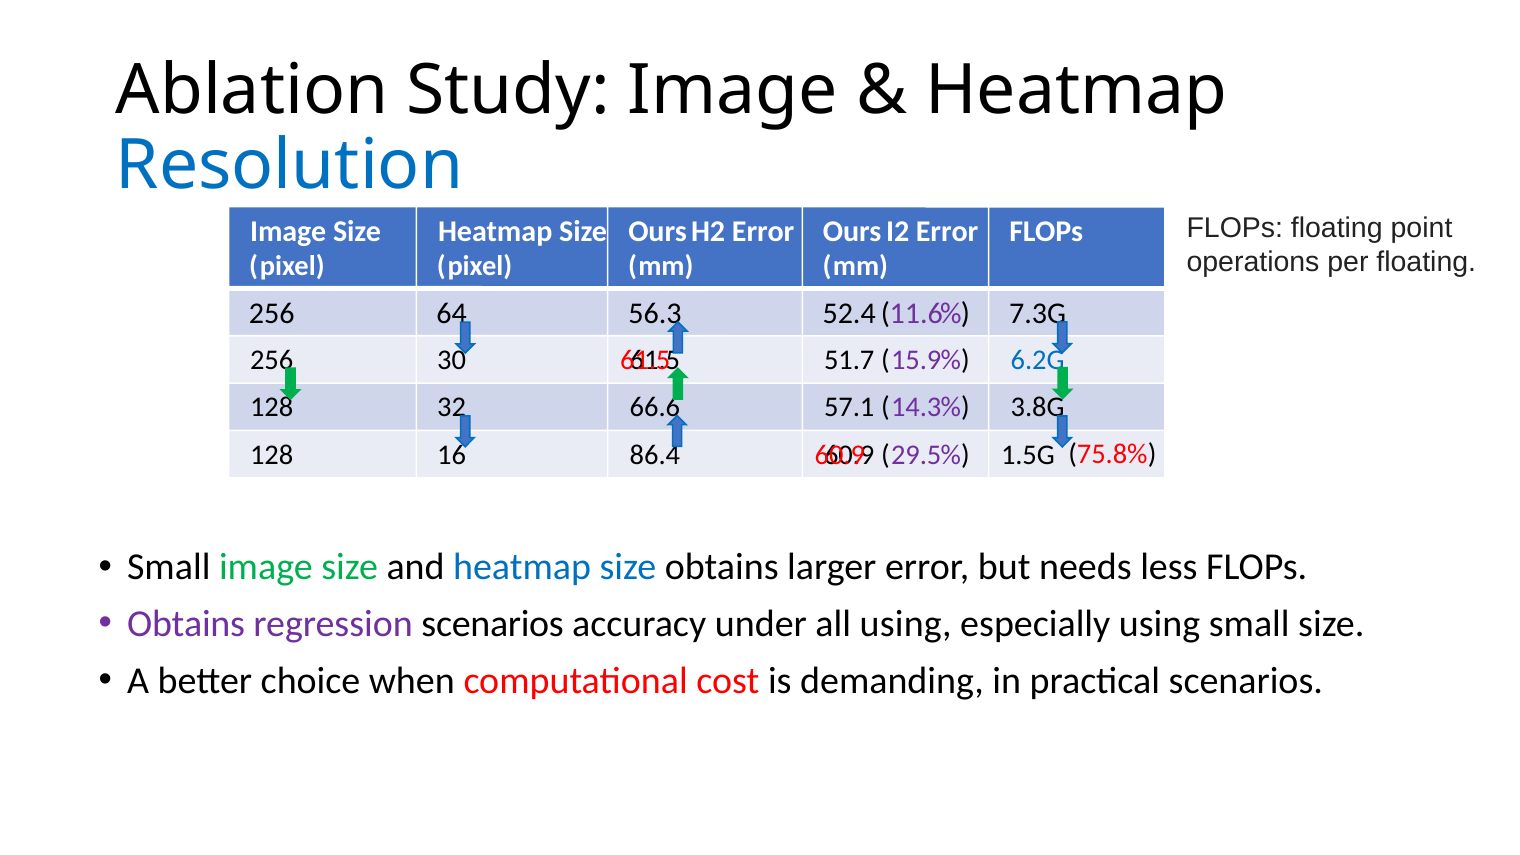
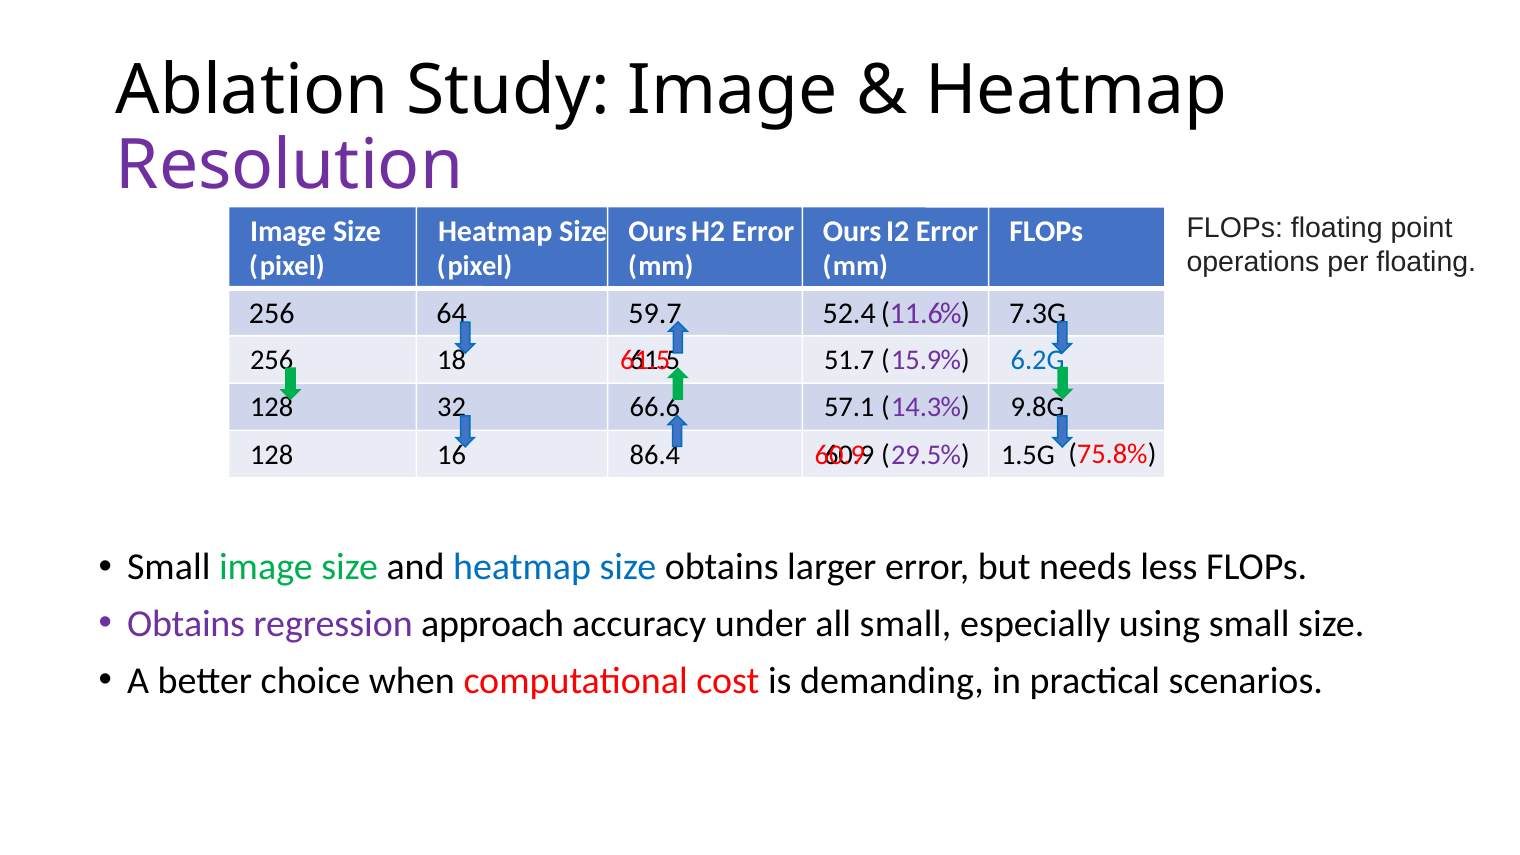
Resolution colour: blue -> purple (290, 165)
56.3: 56.3 -> 59.7 (655, 313)
30: 30 -> 18 (452, 360)
3.8G: 3.8G -> 9.8G (1038, 407)
regression scenarios: scenarios -> approach (493, 624)
all using: using -> small (906, 624)
